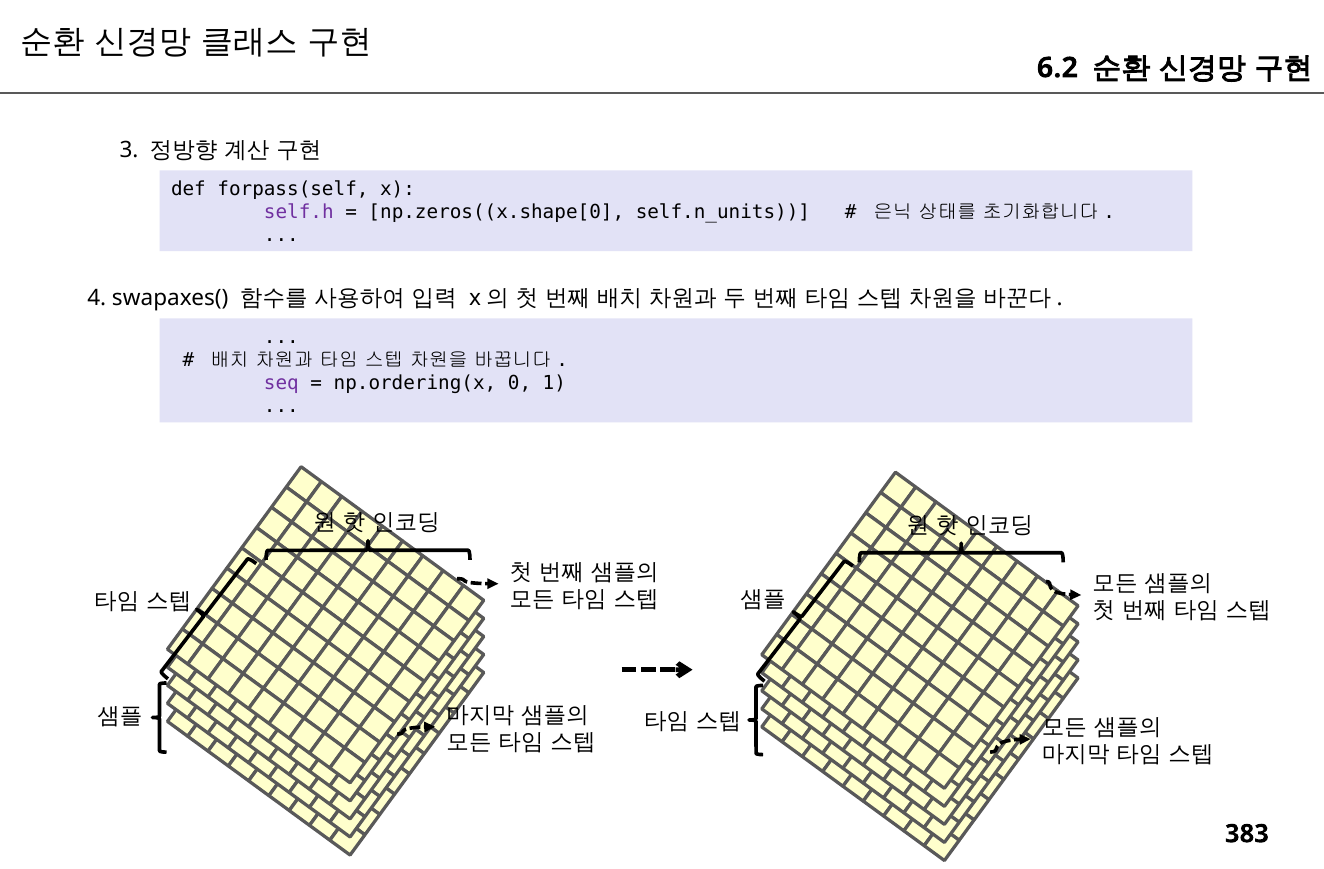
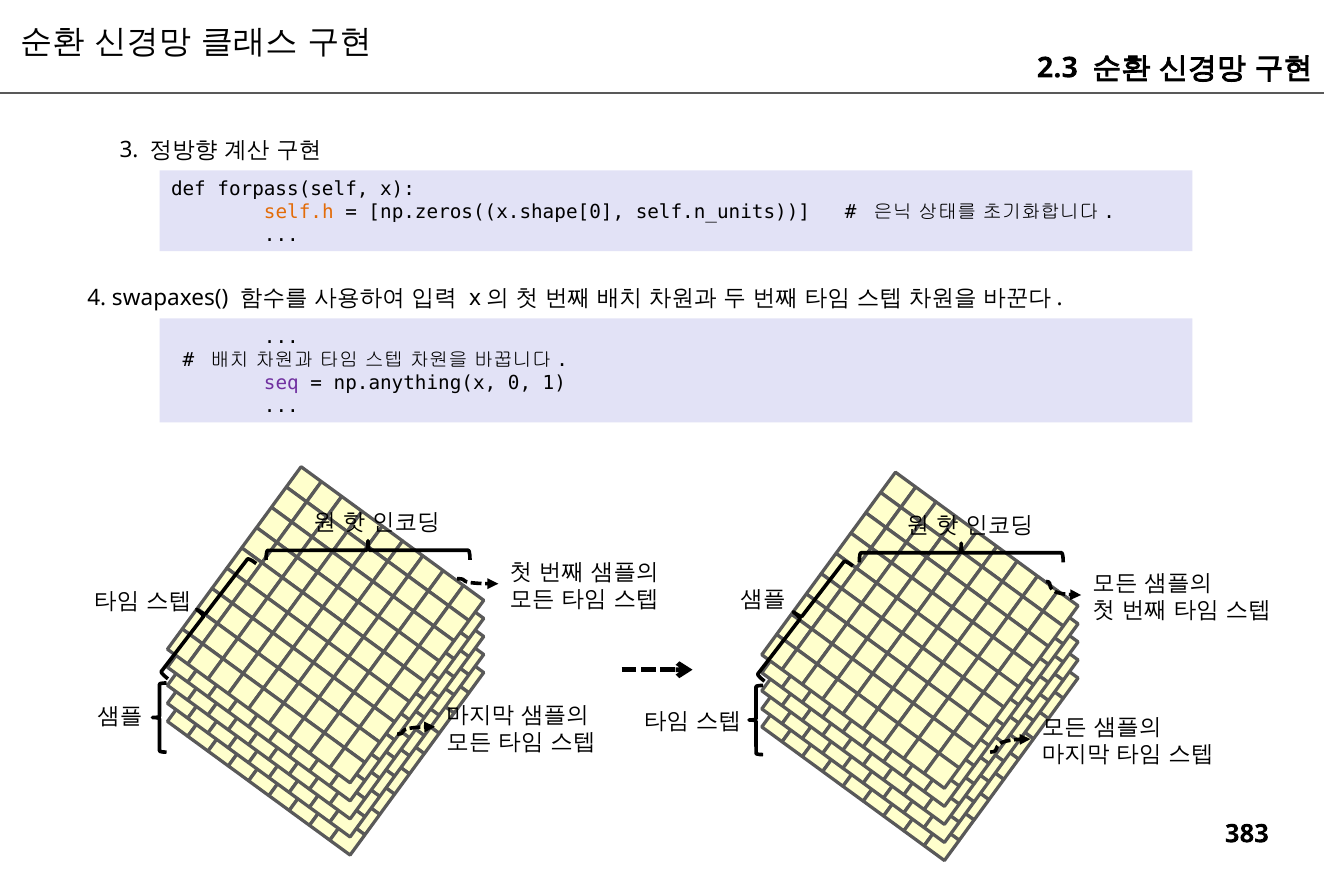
6.2: 6.2 -> 2.3 (1057, 68)
self.h colour: purple -> orange (299, 212)
np.ordering(x: np.ordering(x -> np.anything(x (415, 384)
